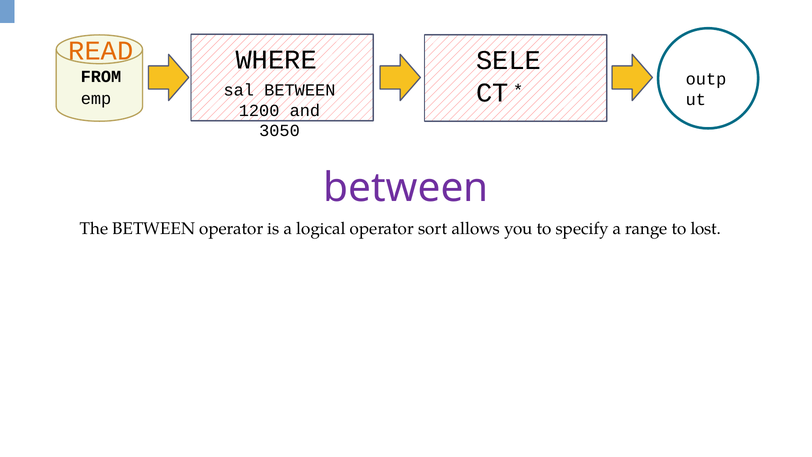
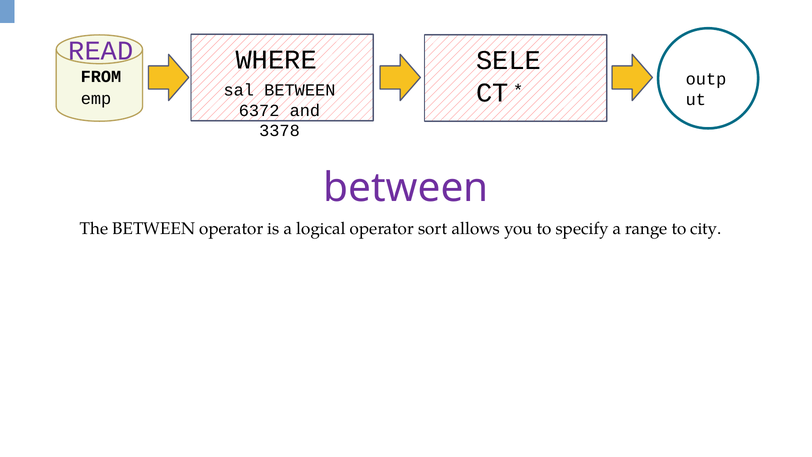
READ colour: orange -> purple (101, 51)
1200: 1200 -> 6372 (259, 110)
3050: 3050 -> 3378 (279, 131)
lost: lost -> city (706, 228)
